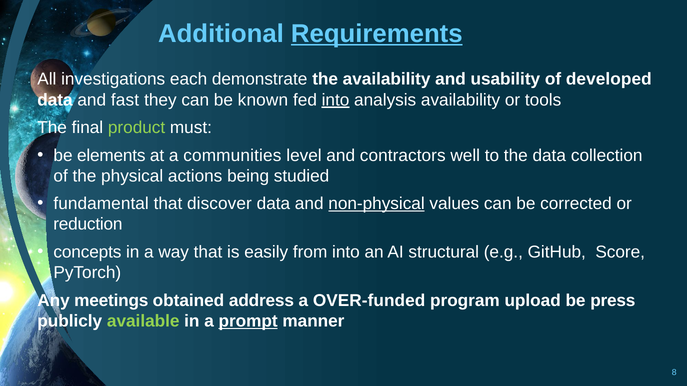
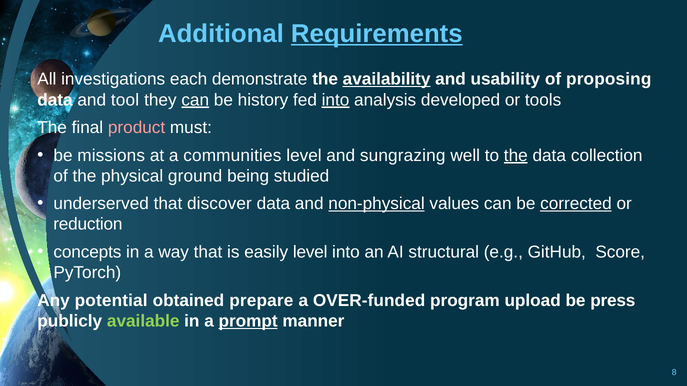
availability underline: none -> present (387, 79)
developed: developed -> proposing (609, 79)
fast: fast -> tool (125, 100)
can underline: none -> present (195, 100)
known: known -> history (263, 100)
analysis availability: availability -> developed (461, 100)
product colour: light green -> pink (137, 128)
elements: elements -> missions (111, 156)
contractors: contractors -> sungrazing (403, 156)
the underline: none -> present (516, 156)
actions: actions -> ground (195, 176)
fundamental: fundamental -> underserved (101, 204)
corrected underline: none -> present (576, 204)
easily from: from -> level (310, 252)
meetings: meetings -> potential (111, 301)
address: address -> prepare (261, 301)
